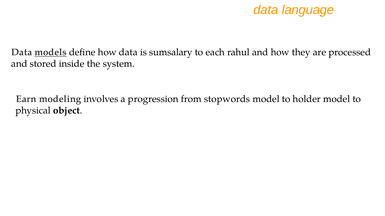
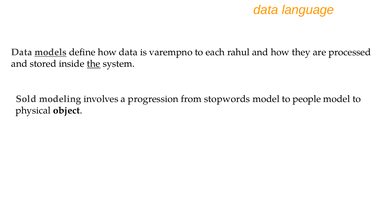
sumsalary: sumsalary -> varempno (171, 52)
the underline: none -> present (94, 64)
Earn: Earn -> Sold (26, 99)
holder: holder -> people (307, 99)
